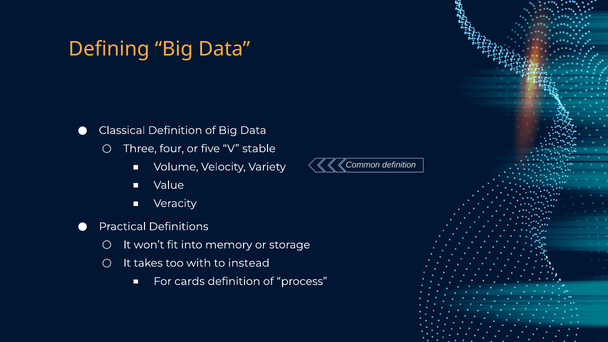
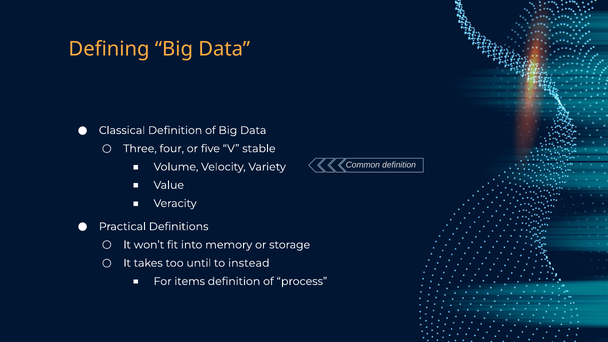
with: with -> until (199, 263)
cards: cards -> items (190, 281)
